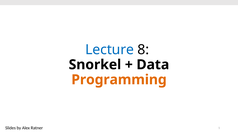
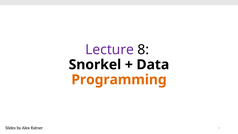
Lecture colour: blue -> purple (110, 50)
